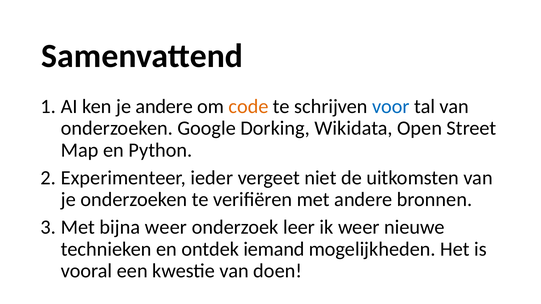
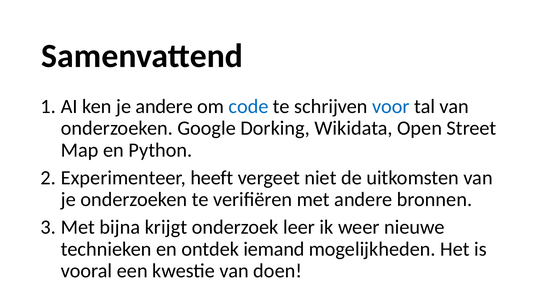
code colour: orange -> blue (248, 107)
ieder: ieder -> heeft (212, 178)
bijna weer: weer -> krijgt (166, 227)
